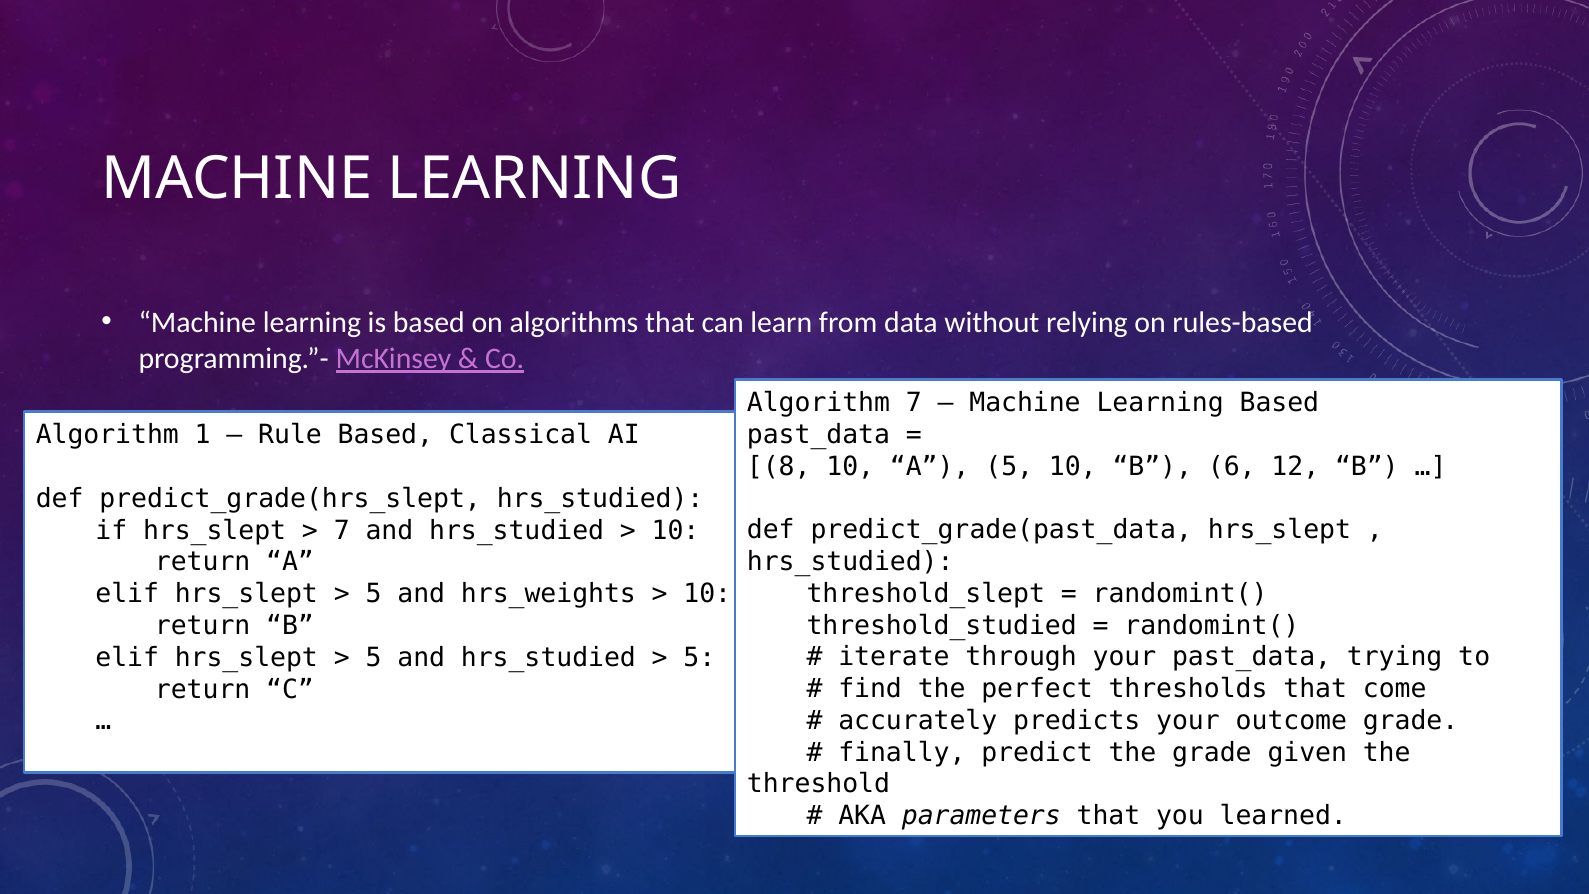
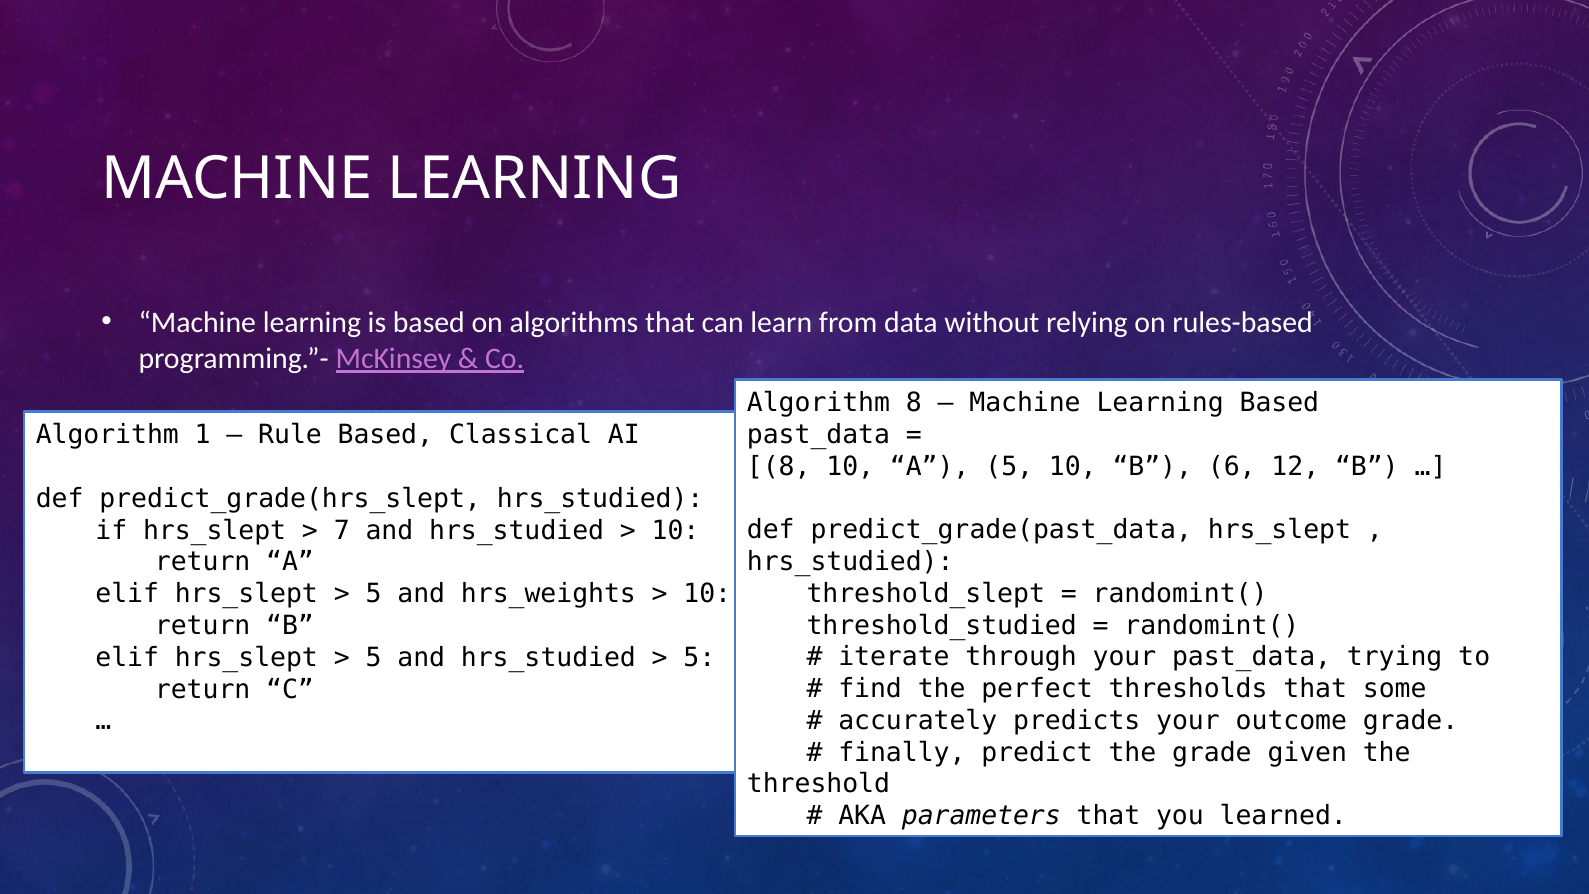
Algorithm 7: 7 -> 8 (914, 403)
come: come -> some (1395, 689)
